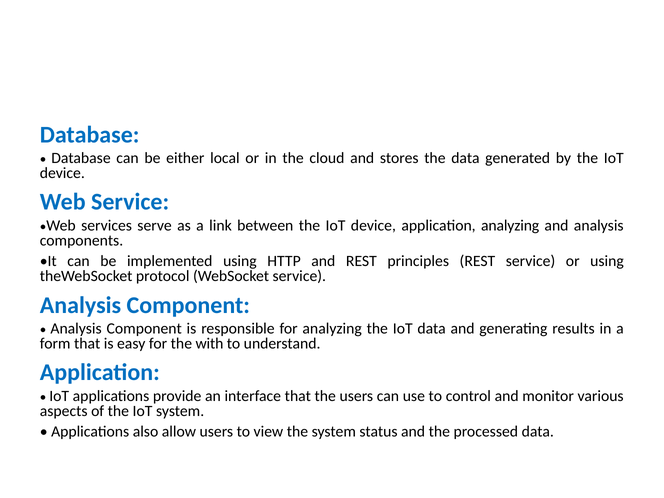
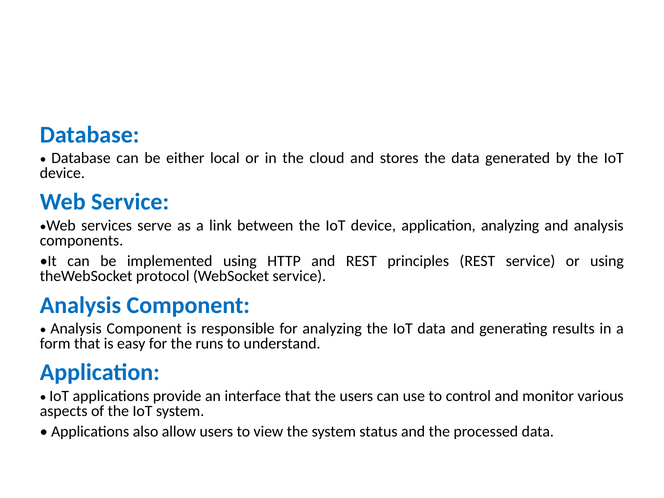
with: with -> runs (209, 344)
